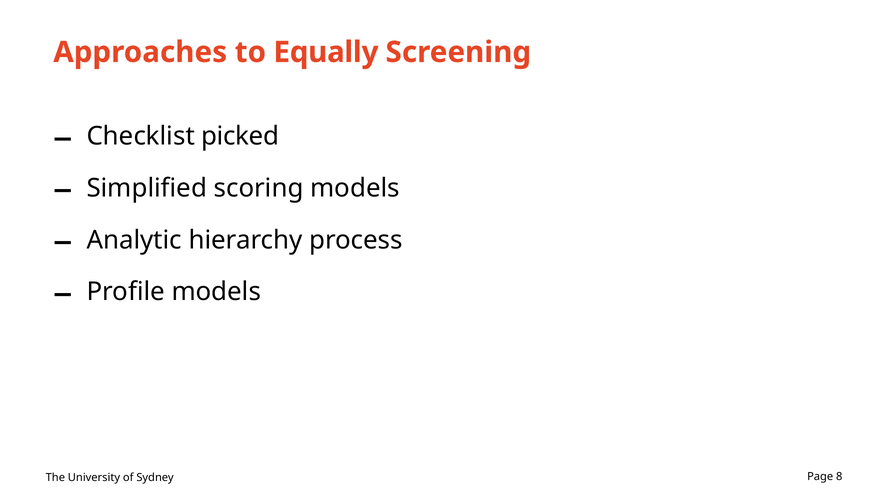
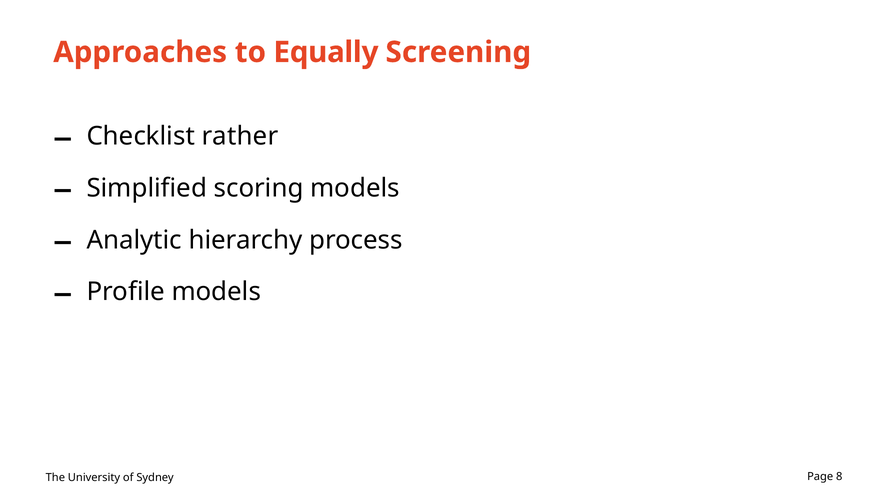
picked: picked -> rather (240, 136)
